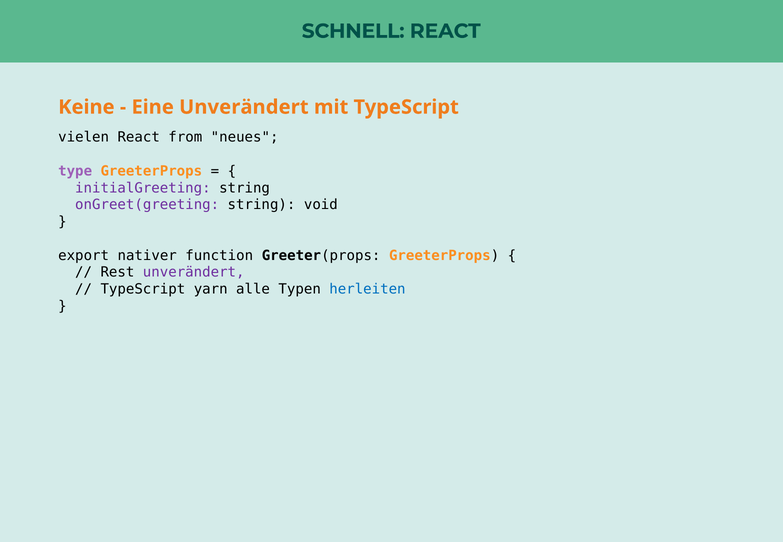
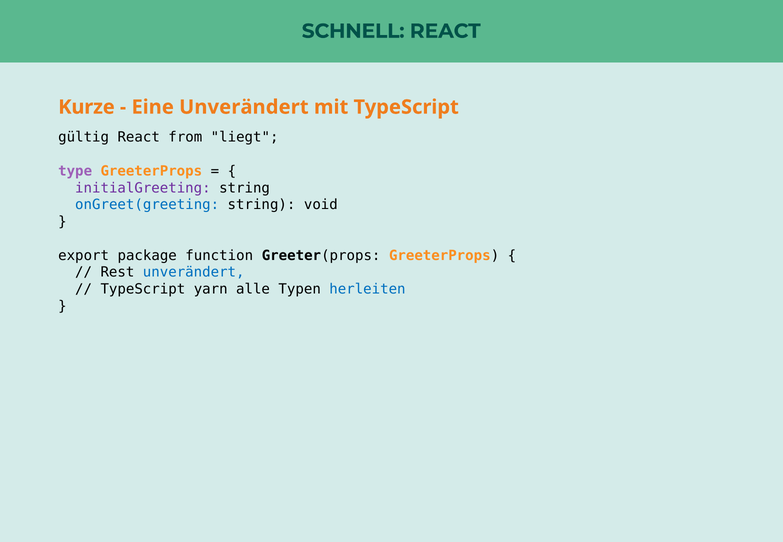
Keine: Keine -> Kurze (86, 107)
vielen: vielen -> gültig (84, 137)
neues: neues -> liegt (245, 137)
onGreet(greeting colour: purple -> blue (147, 205)
nativer: nativer -> package (147, 255)
unverändert colour: purple -> blue (194, 272)
